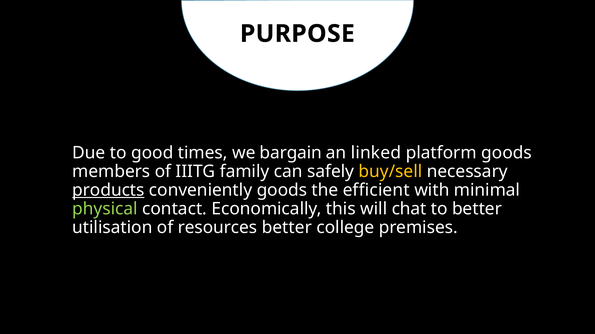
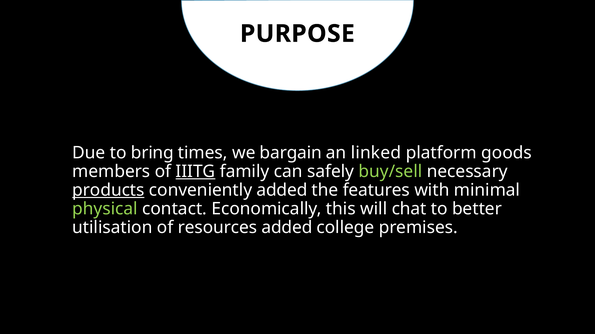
good: good -> bring (152, 153)
IIITG underline: none -> present (195, 172)
buy/sell colour: yellow -> light green (390, 172)
conveniently goods: goods -> added (282, 190)
efficient: efficient -> features (376, 190)
resources better: better -> added (287, 228)
